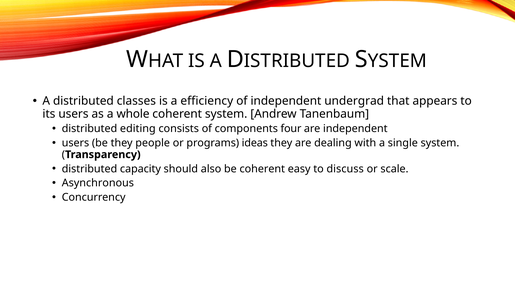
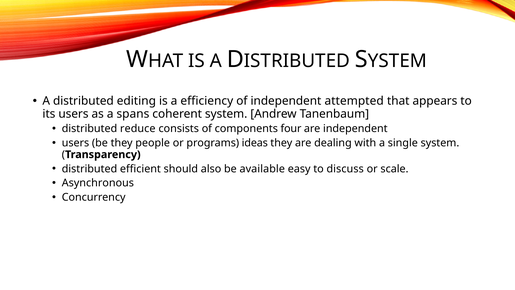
classes: classes -> editing (136, 101)
undergrad: undergrad -> attempted (354, 101)
whole: whole -> spans (133, 114)
editing: editing -> reduce (138, 129)
capacity: capacity -> efficient (140, 169)
be coherent: coherent -> available (262, 169)
